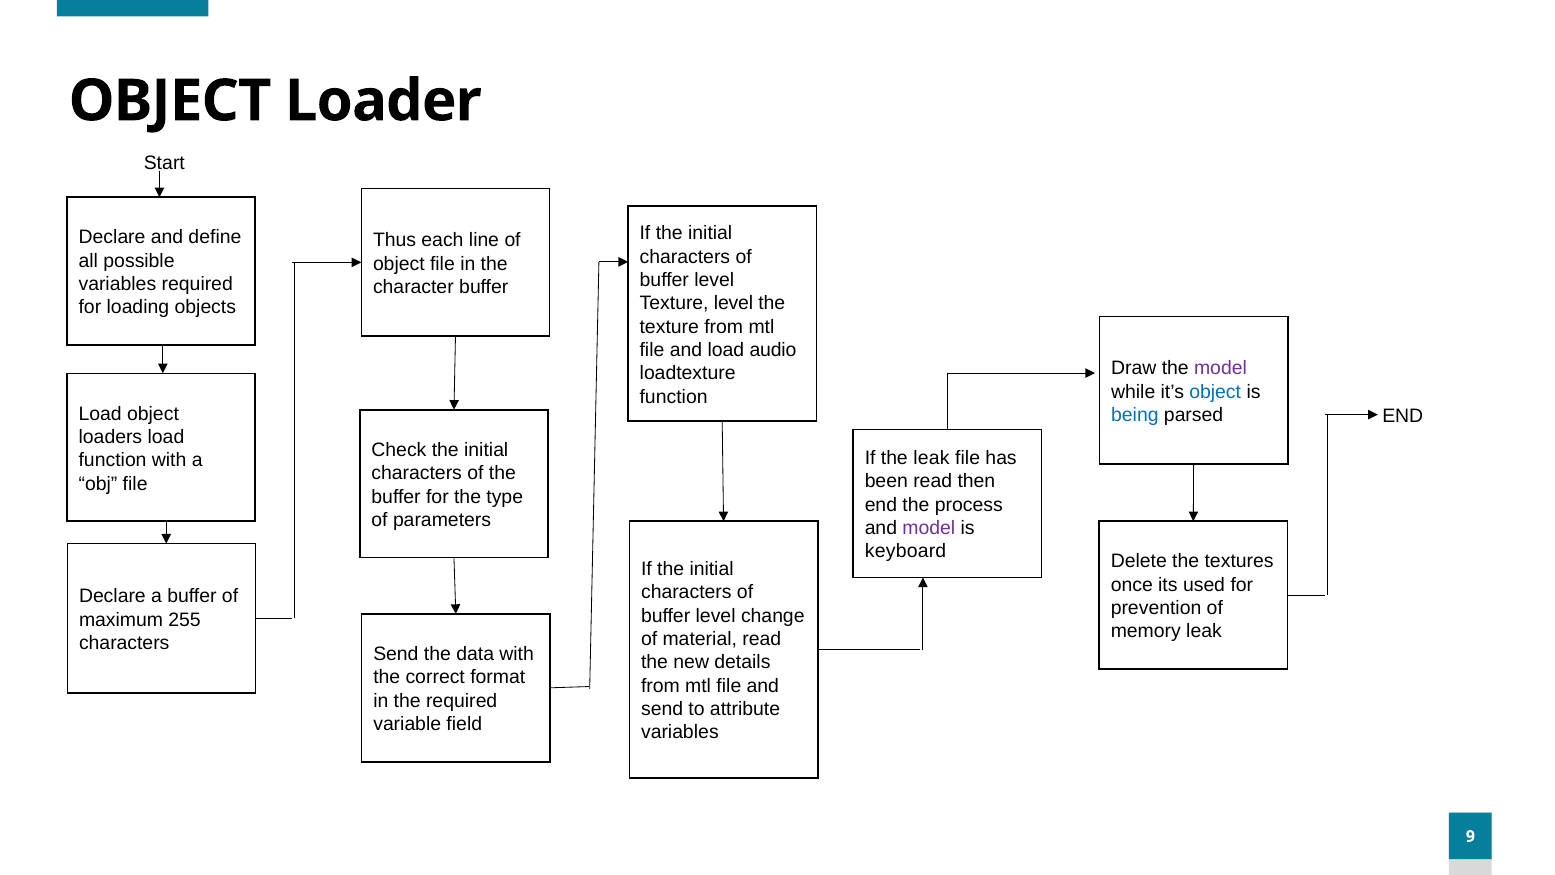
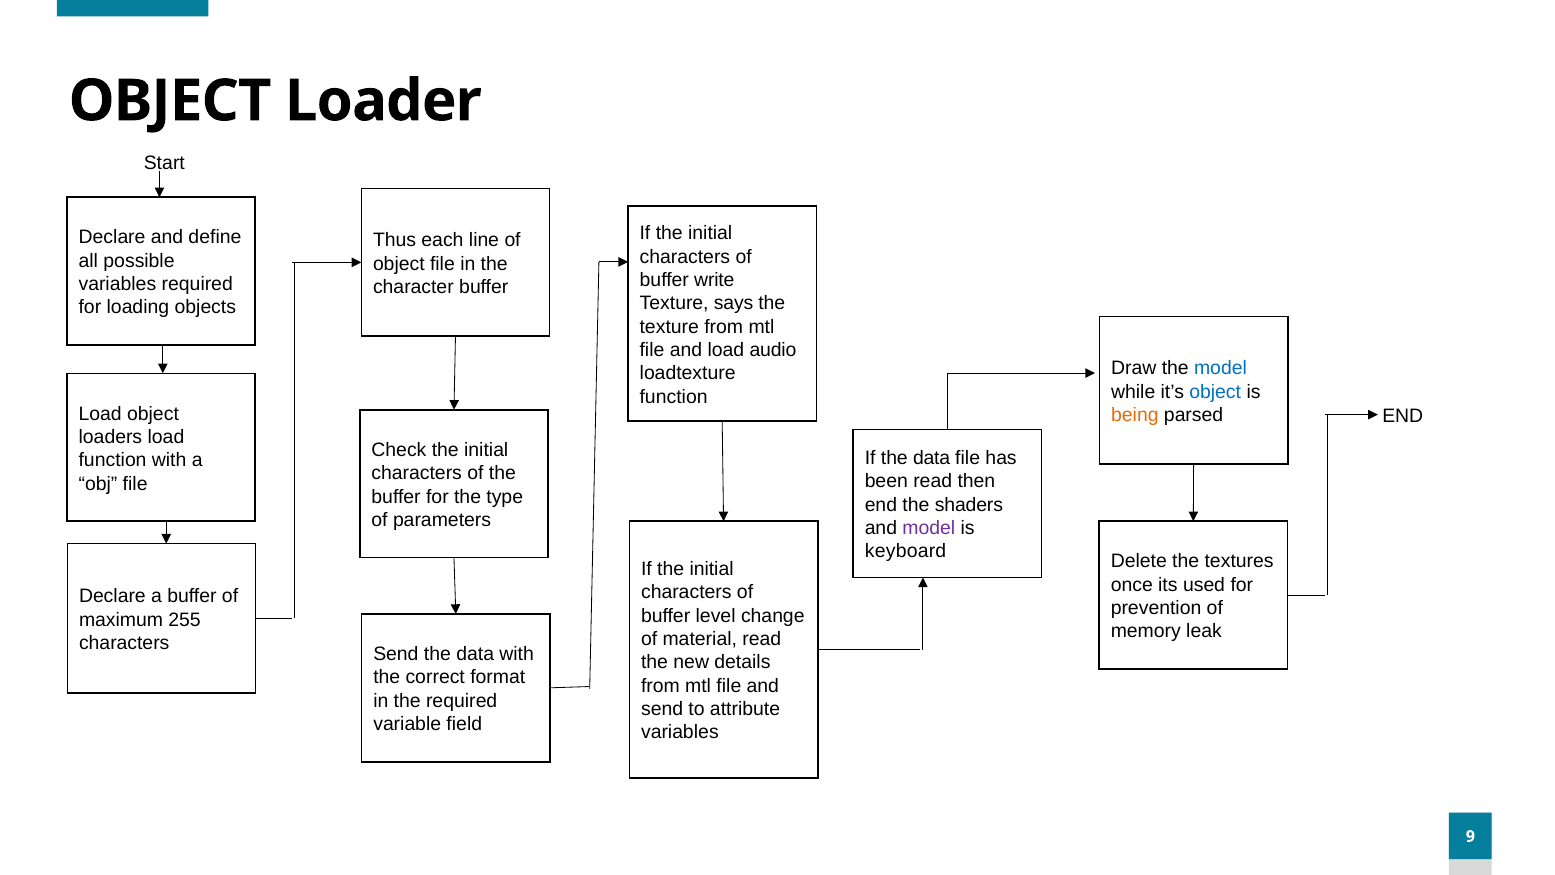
level: level -> write (714, 280)
Texture level: level -> says (734, 303)
model colour: purple -> blue (1220, 368)
being colour: blue -> orange (1135, 415)
If the leak: leak -> data (932, 458)
process: process -> shaders (969, 505)
